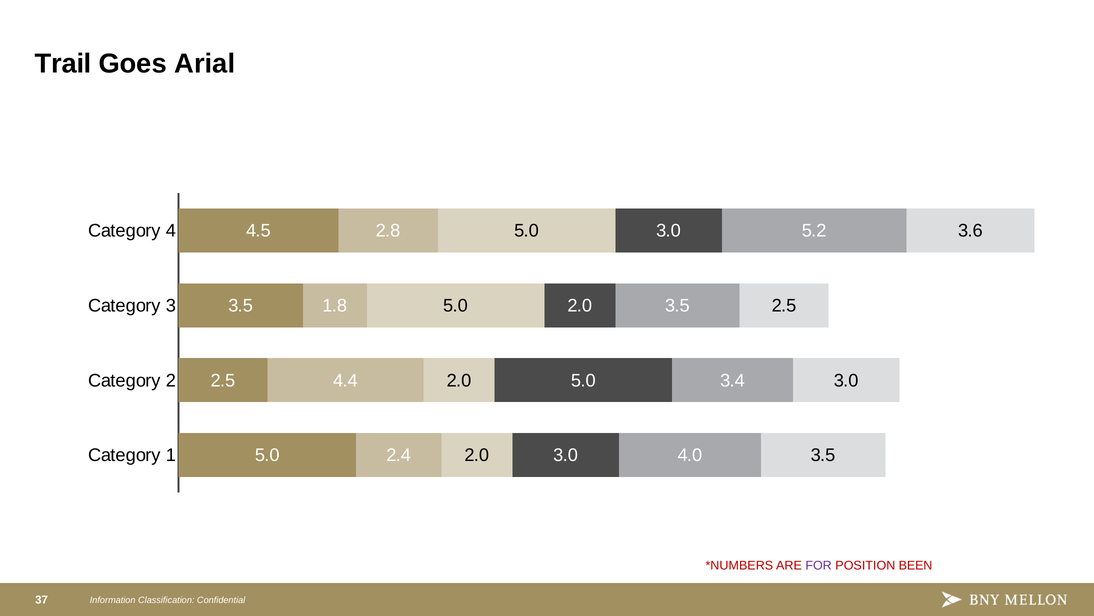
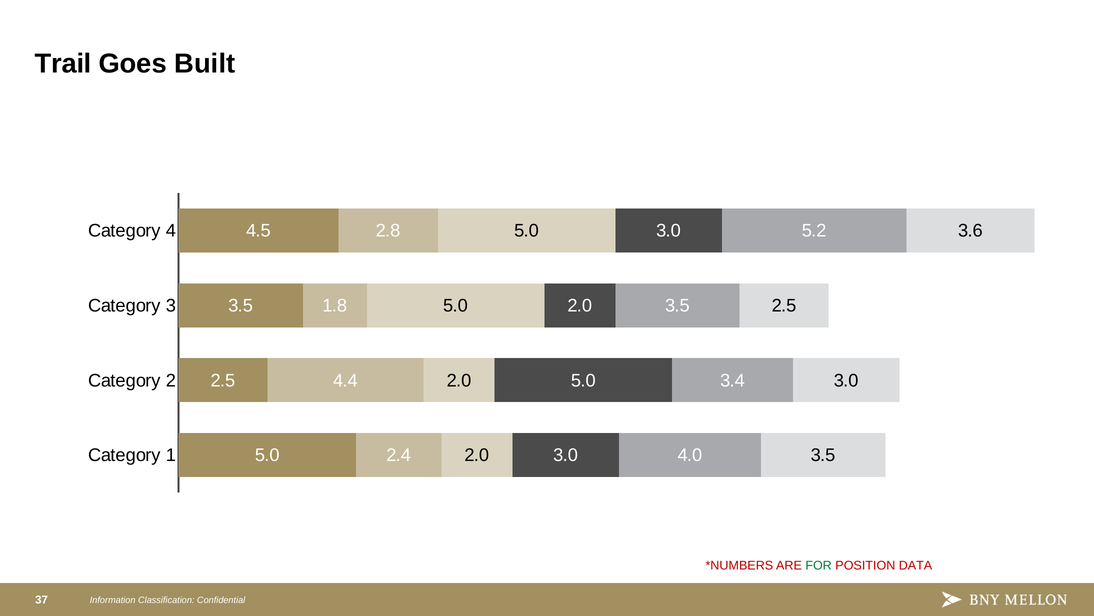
Arial: Arial -> Built (205, 63)
FOR colour: purple -> green (819, 565)
BEEN: BEEN -> DATA (915, 565)
